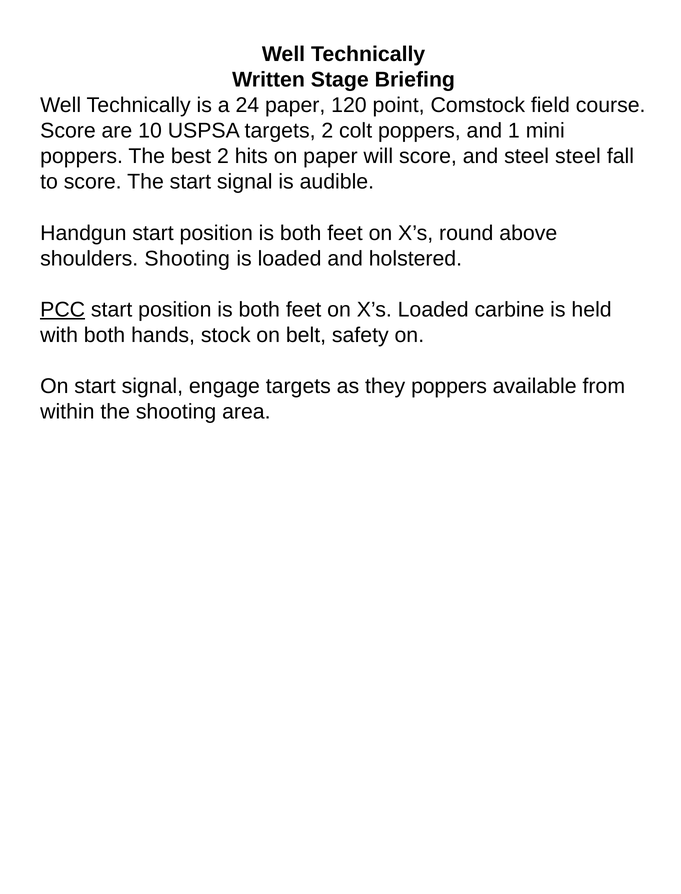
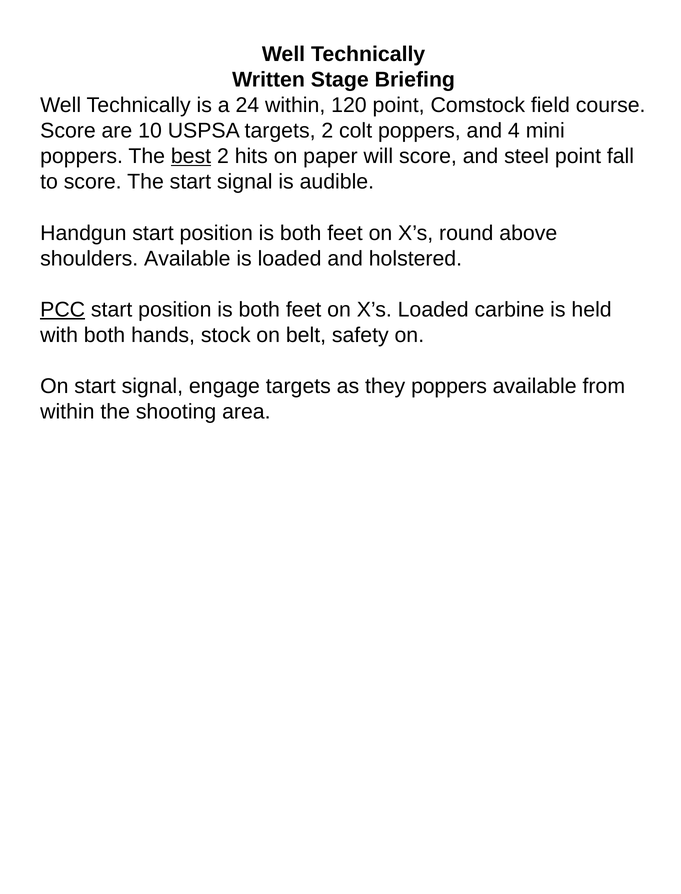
24 paper: paper -> within (295, 105)
1: 1 -> 4 (514, 131)
best underline: none -> present (191, 156)
steel steel: steel -> point (578, 156)
shoulders Shooting: Shooting -> Available (187, 259)
